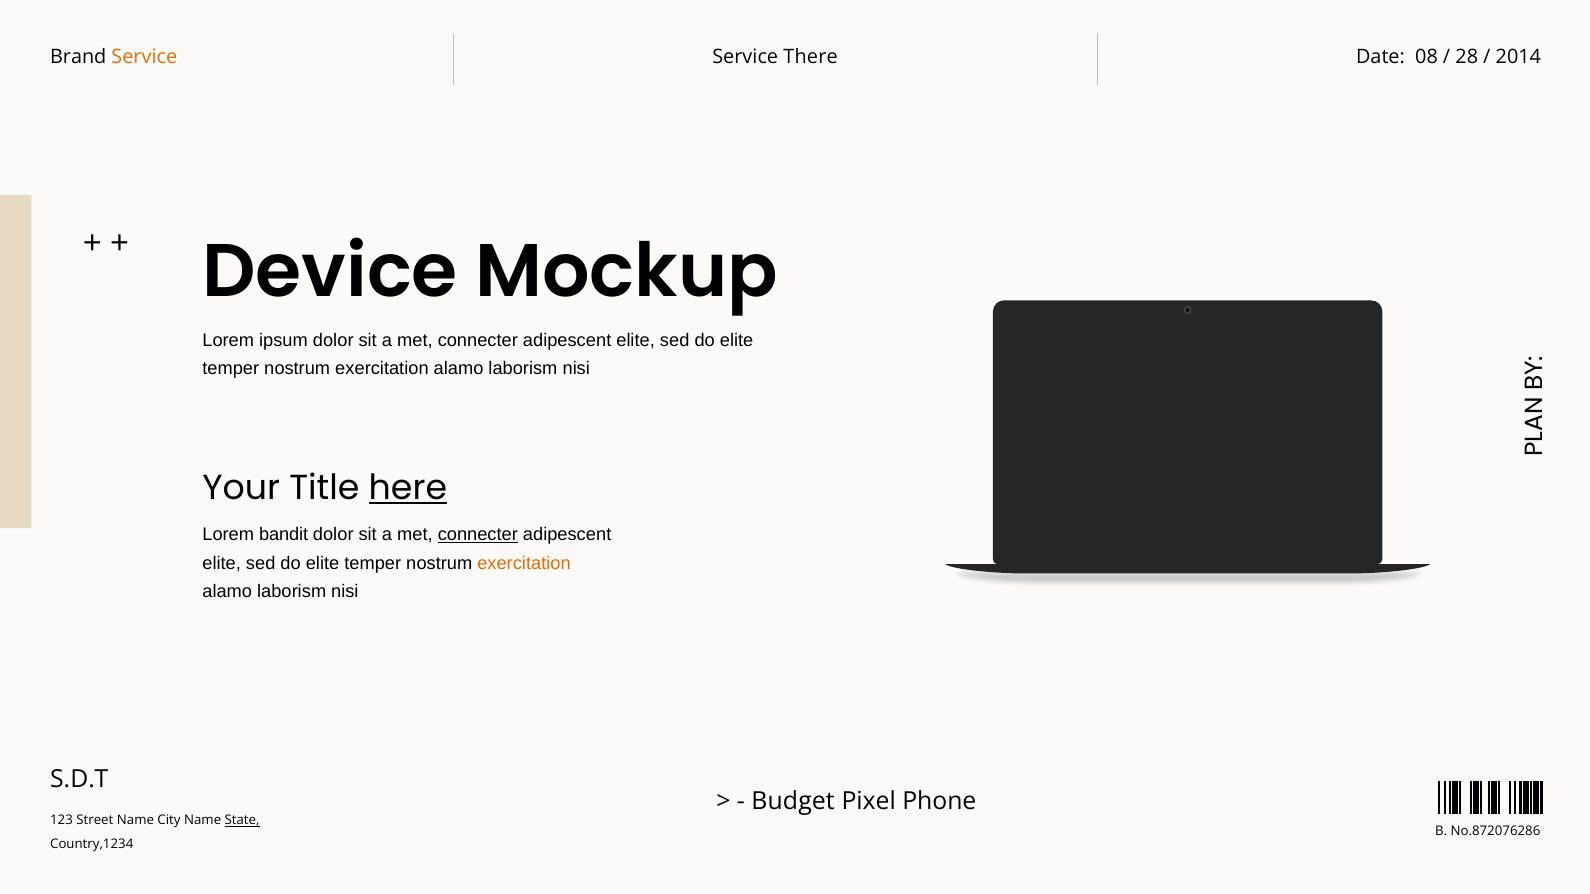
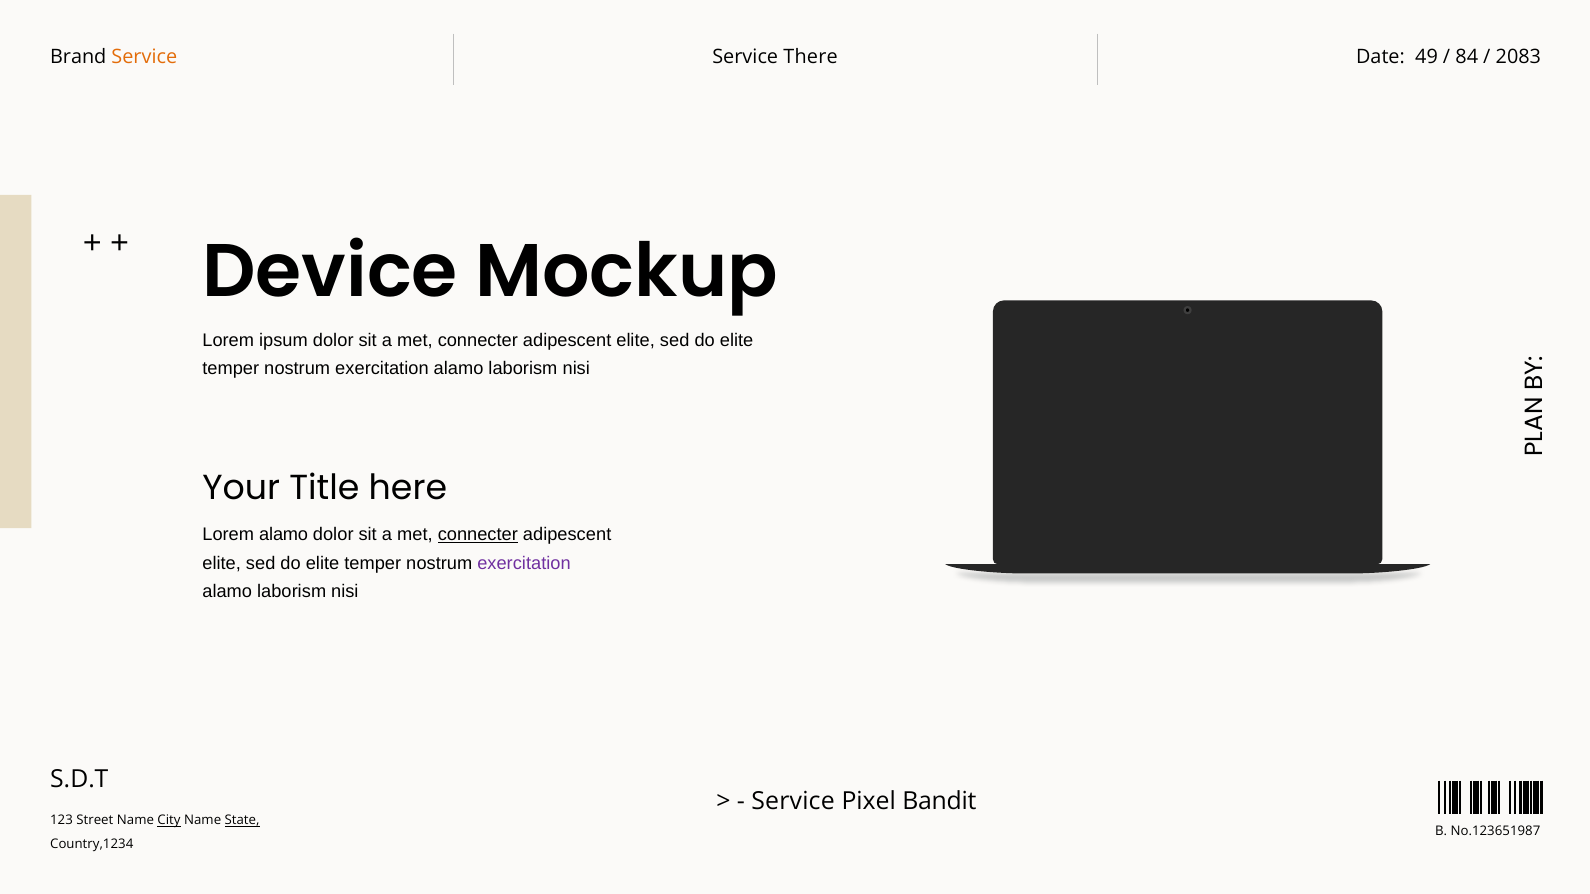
08: 08 -> 49 (1427, 57)
28: 28 -> 84 (1467, 57)
2014: 2014 -> 2083 (1518, 57)
here underline: present -> none (408, 488)
Lorem bandit: bandit -> alamo (284, 535)
exercitation colour: orange -> purple (524, 563)
Budget: Budget -> Service (793, 801)
Phone: Phone -> Bandit (939, 801)
City underline: none -> present (169, 821)
No.872076286: No.872076286 -> No.123651987 (1495, 832)
